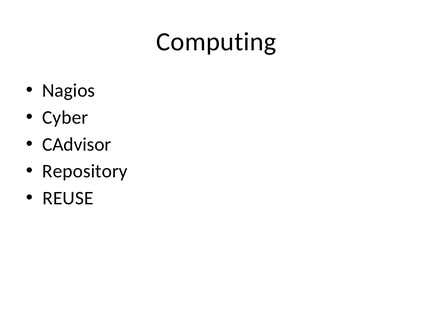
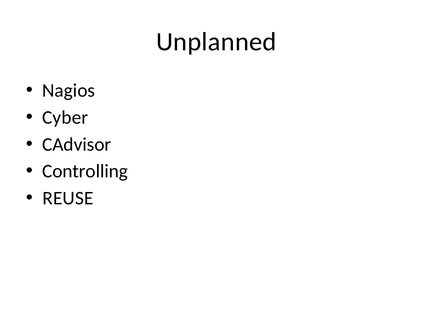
Computing: Computing -> Unplanned (216, 42)
Repository: Repository -> Controlling (85, 172)
